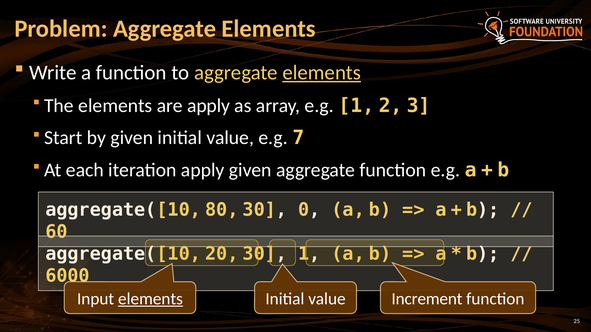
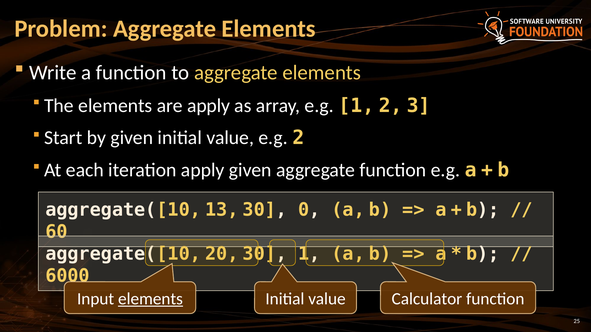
elements underline: present -> none (322, 73)
e.g 7: 7 -> 2 (298, 138)
80: 80 -> 13 (222, 210)
Increment: Increment -> Calculator (427, 299)
